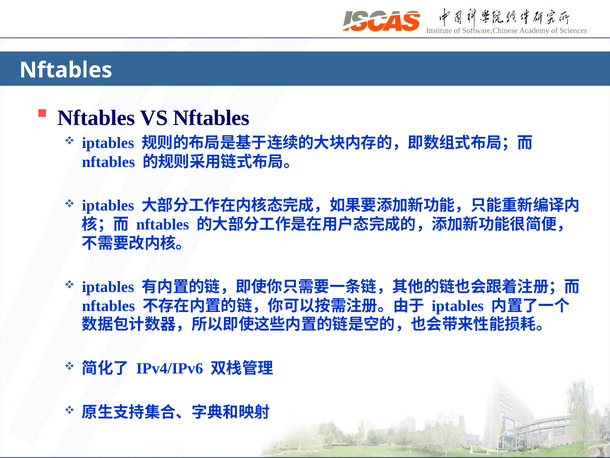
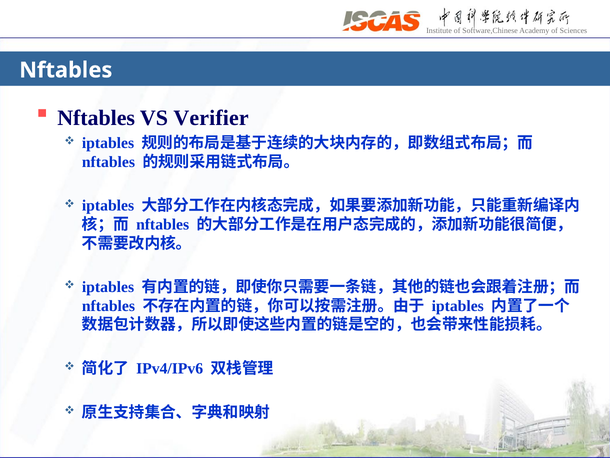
VS Nftables: Nftables -> Verifier (211, 118)
